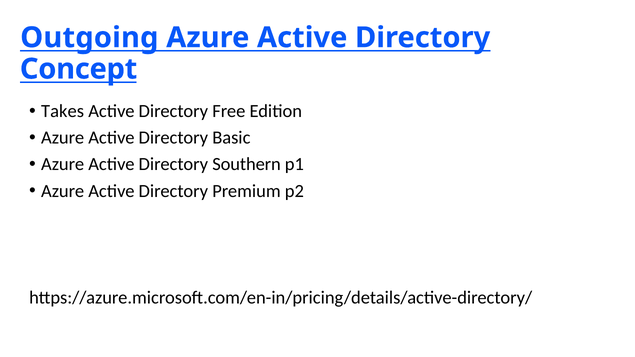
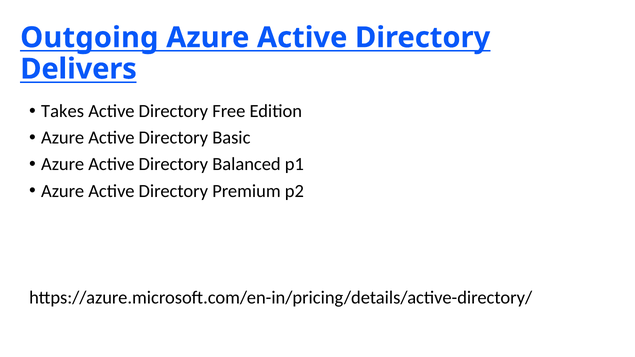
Concept: Concept -> Delivers (79, 69)
Southern: Southern -> Balanced (246, 164)
